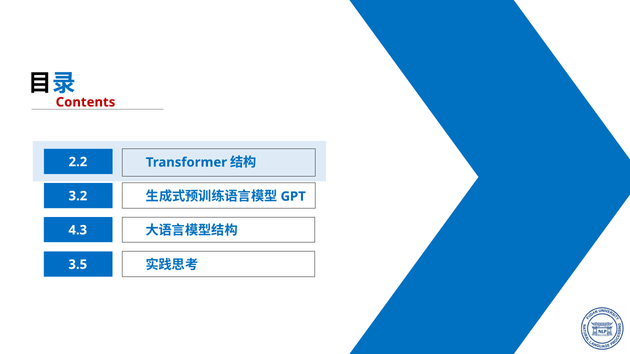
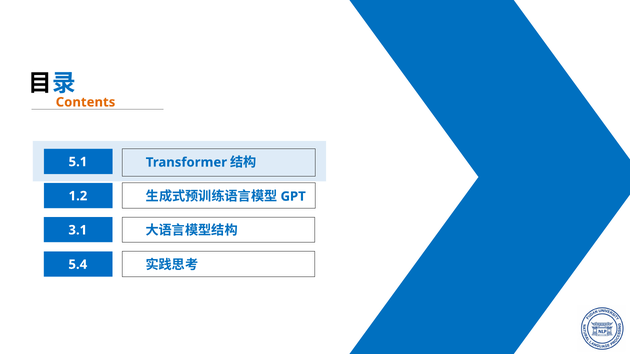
Contents colour: red -> orange (85, 102)
2.2: 2.2 -> 5.1 (78, 162)
3.2: 3.2 -> 1.2 (78, 196)
4.3: 4.3 -> 3.1 (78, 230)
3.5: 3.5 -> 5.4 (78, 265)
